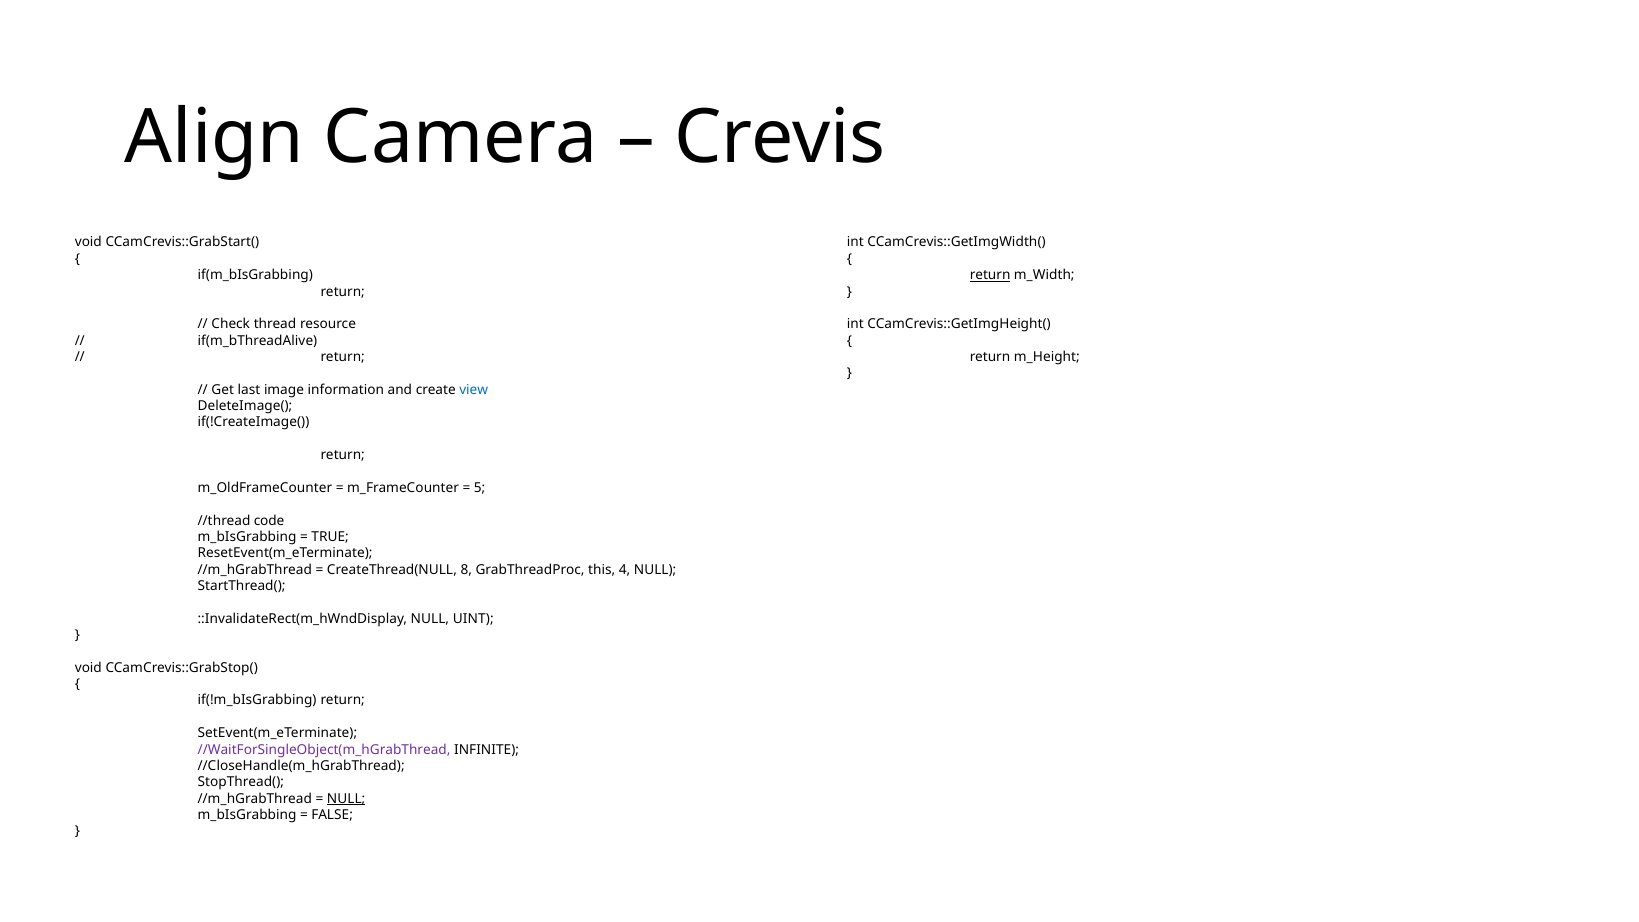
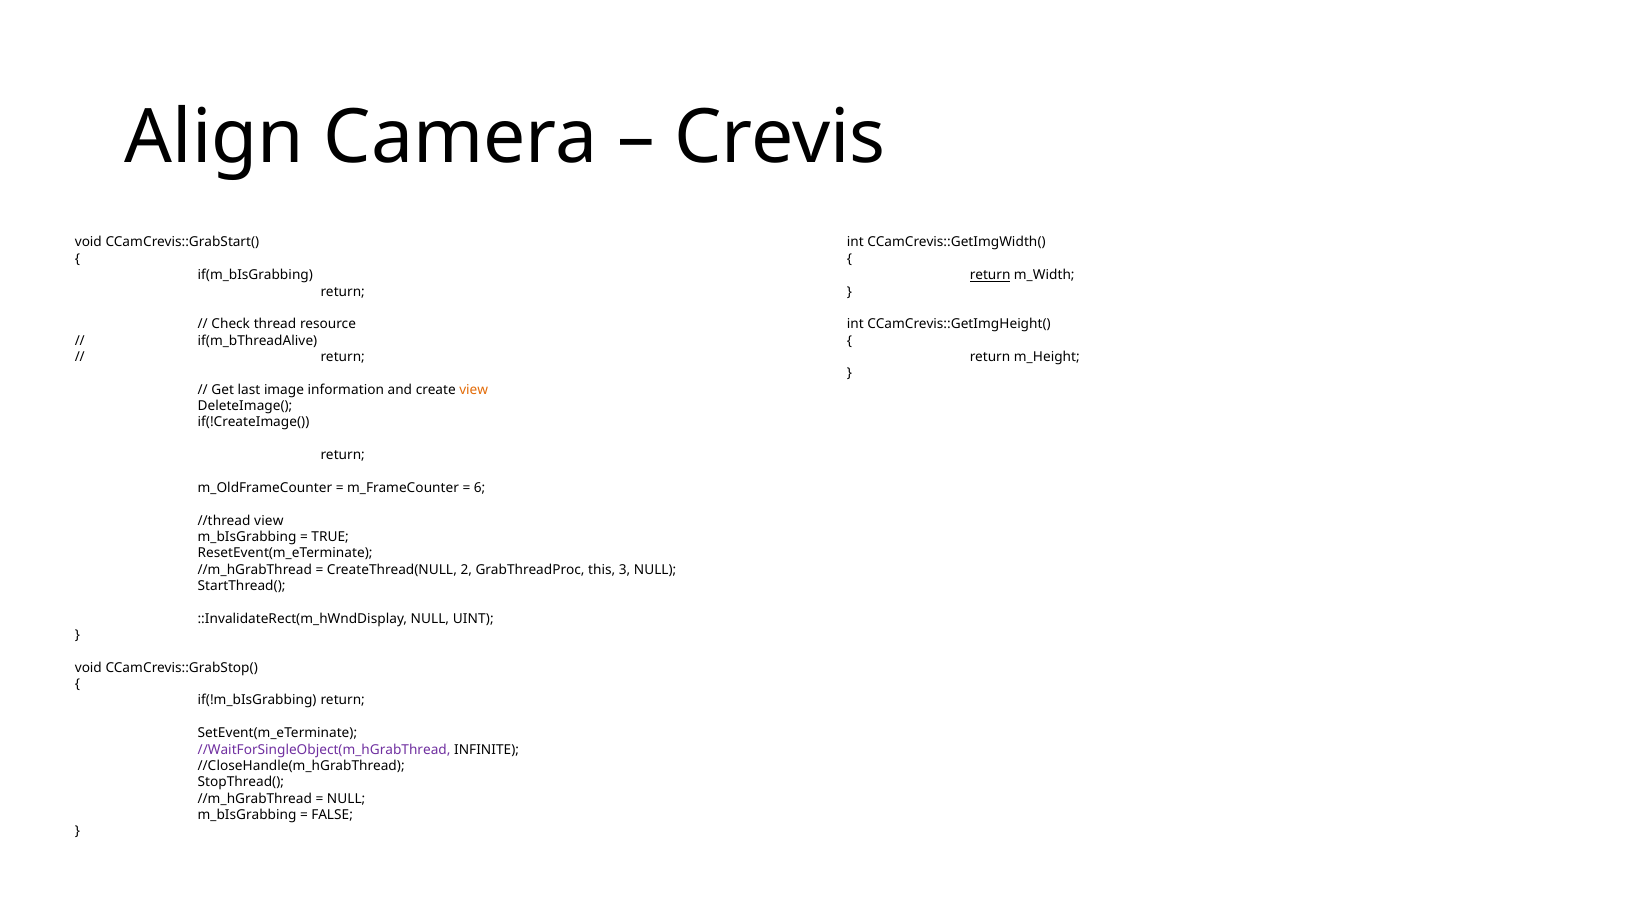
view colour: blue -> orange (474, 390)
5: 5 -> 6 (480, 488)
//thread code: code -> view (269, 520)
8: 8 -> 2 (466, 570)
4: 4 -> 3 (625, 570)
NULL underline: present -> none (346, 799)
